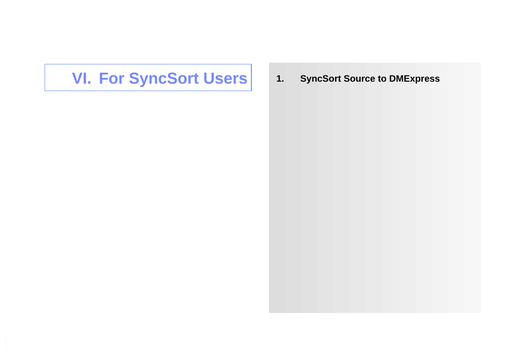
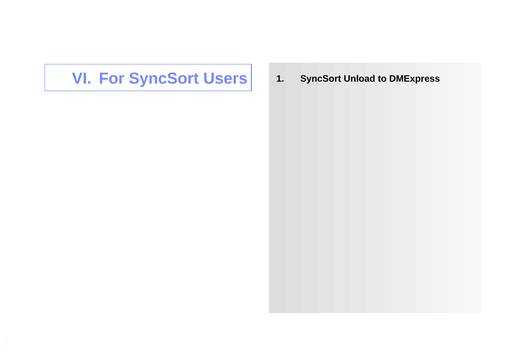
Source: Source -> Unload (359, 79)
